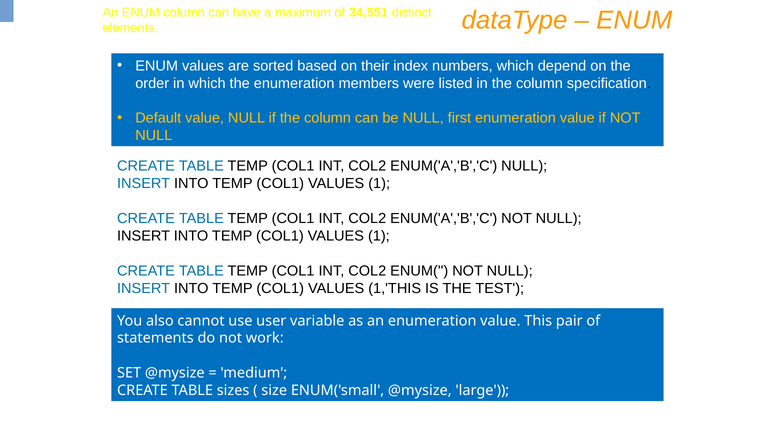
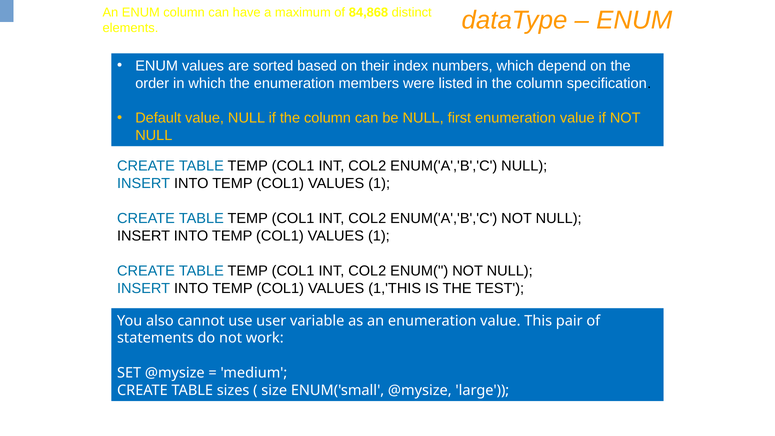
34,551: 34,551 -> 84,868 (369, 13)
